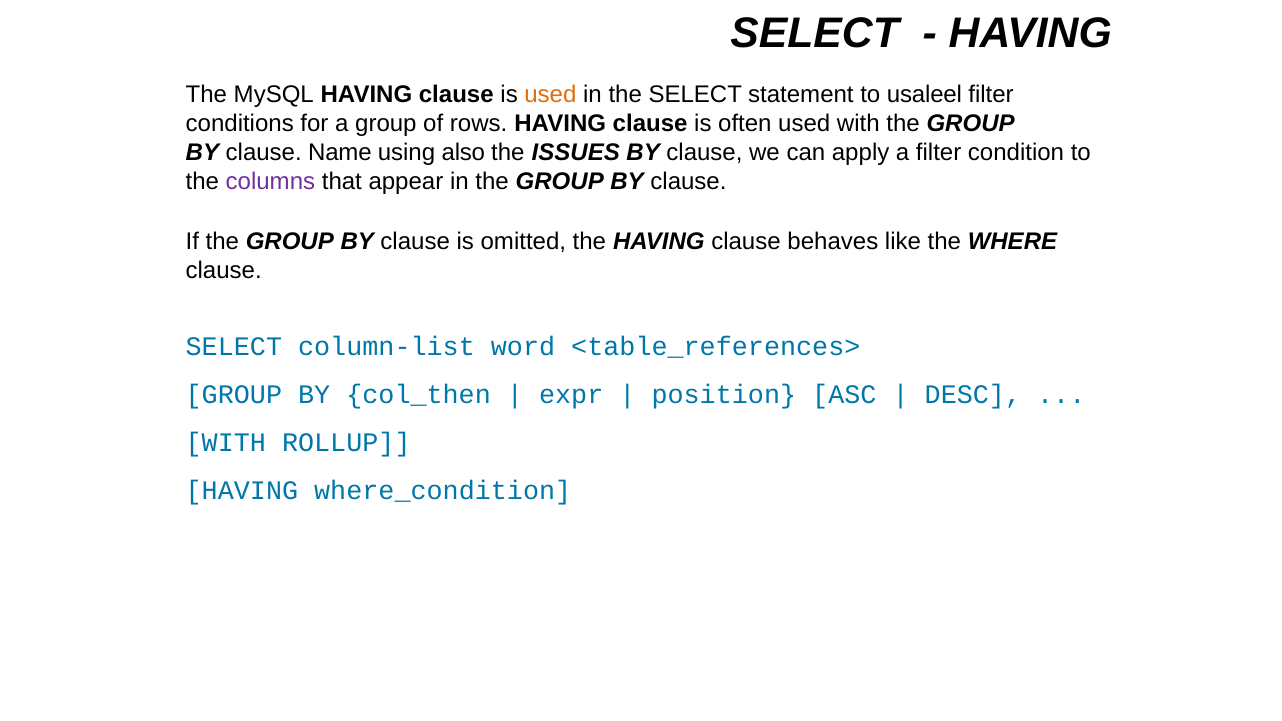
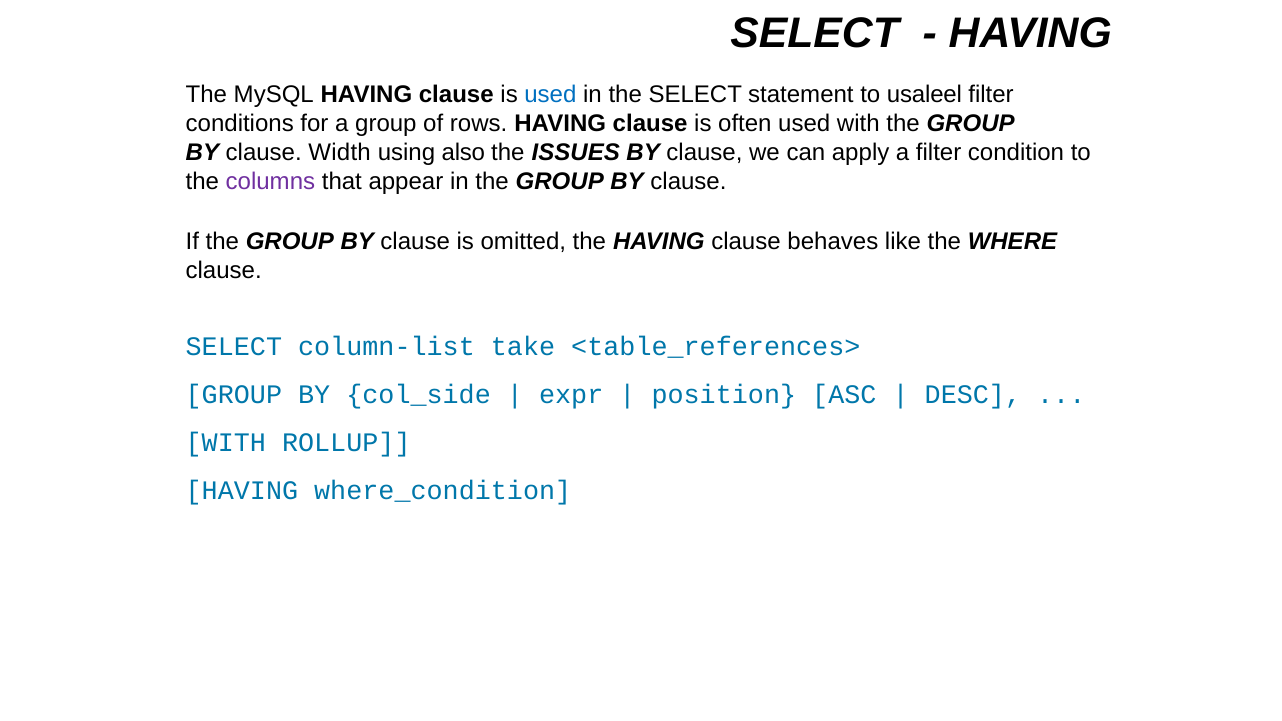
used colour: orange -> blue (550, 95)
Name: Name -> Width (340, 152)
word: word -> take (523, 347)
col_then: col_then -> col_side (419, 395)
